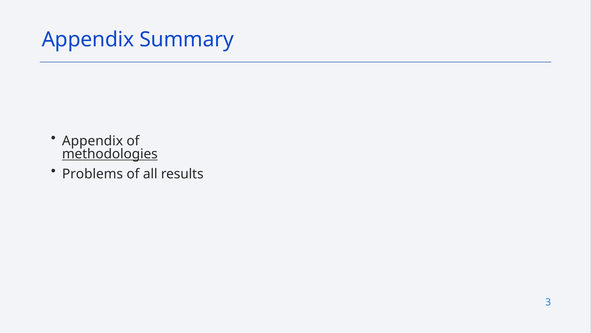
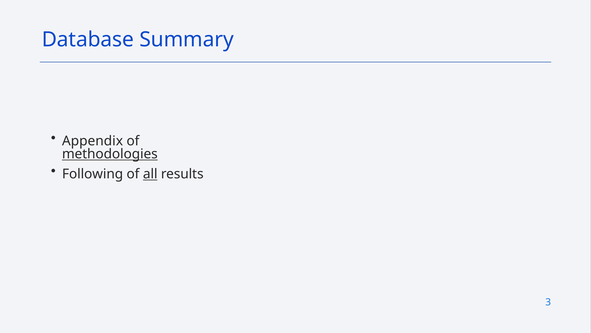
Appendix: Appendix -> Database (88, 39)
Problems: Problems -> Following (93, 174)
all underline: none -> present (150, 174)
